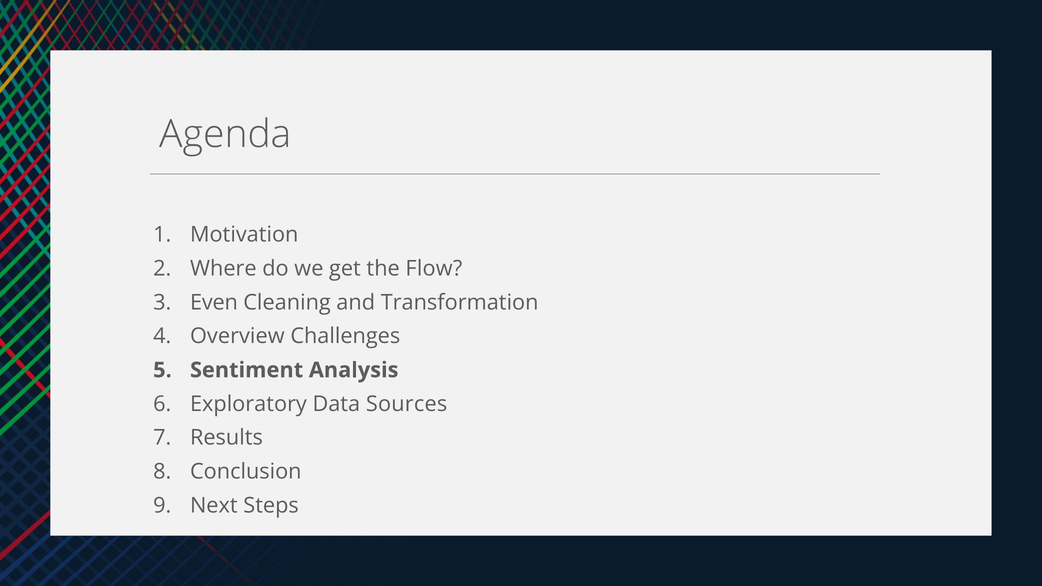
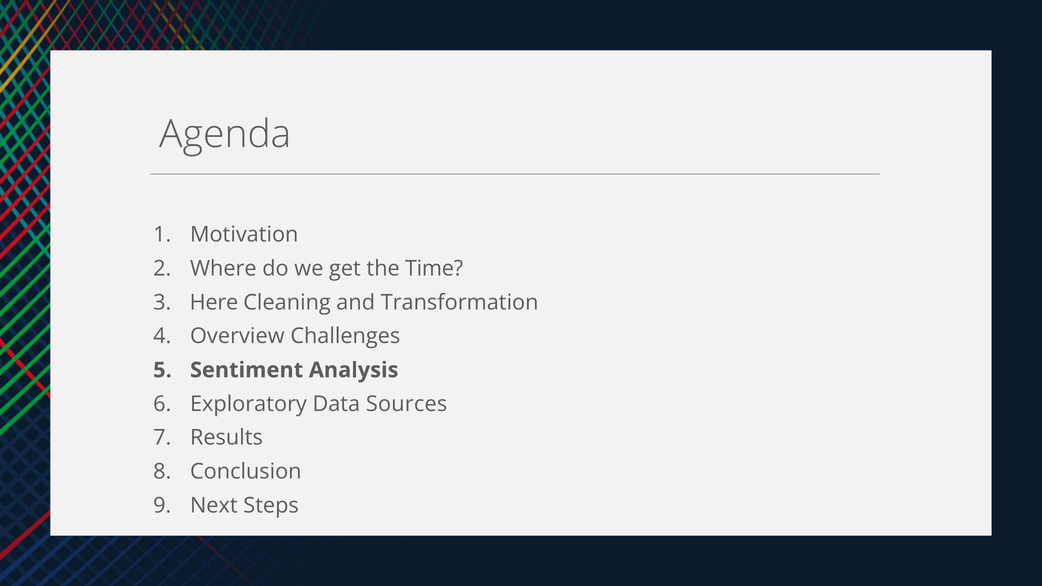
Flow: Flow -> Time (434, 269)
Even: Even -> Here (214, 302)
